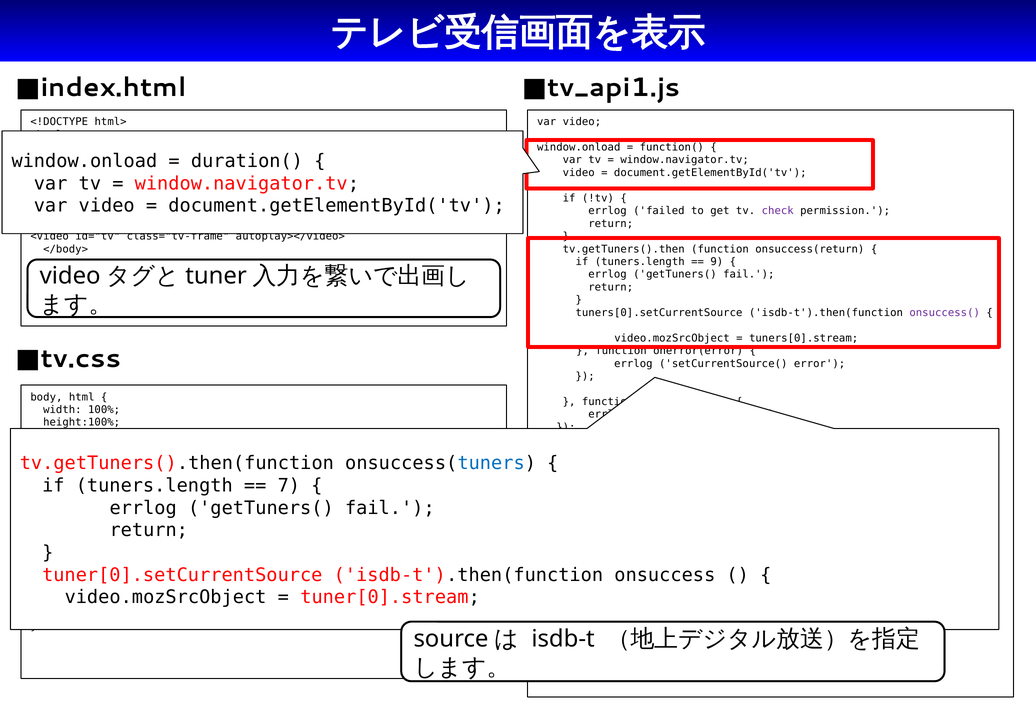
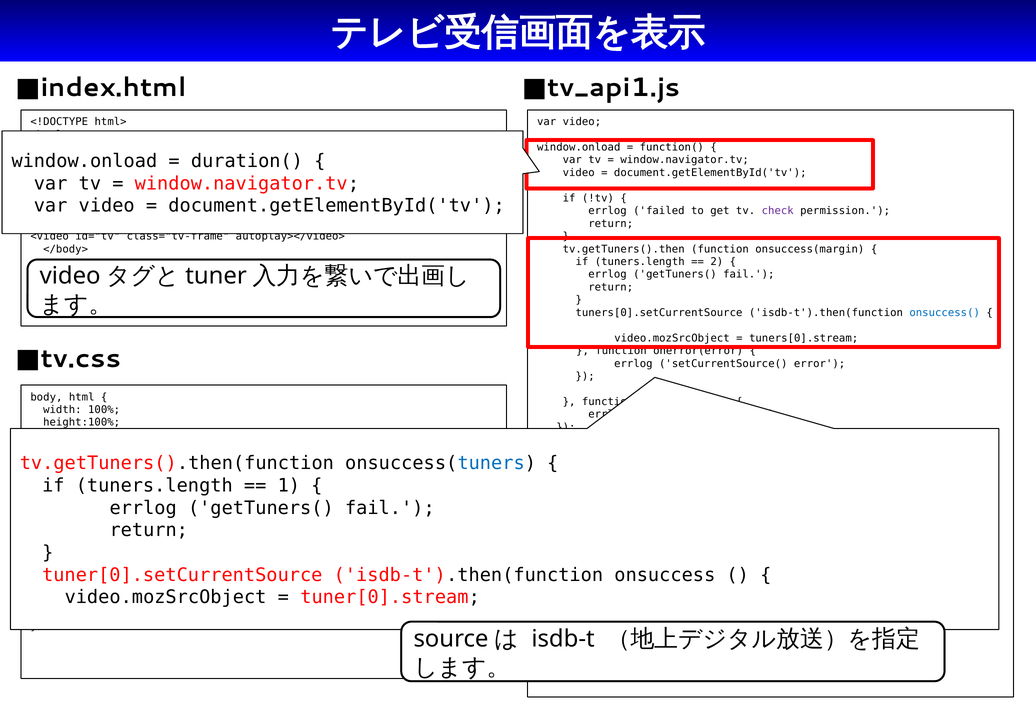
onsuccess(return: onsuccess(return -> onsuccess(margin (810, 249)
9: 9 -> 2 (717, 262)
onsuccess( colour: purple -> blue (945, 313)
7: 7 -> 1 (289, 486)
